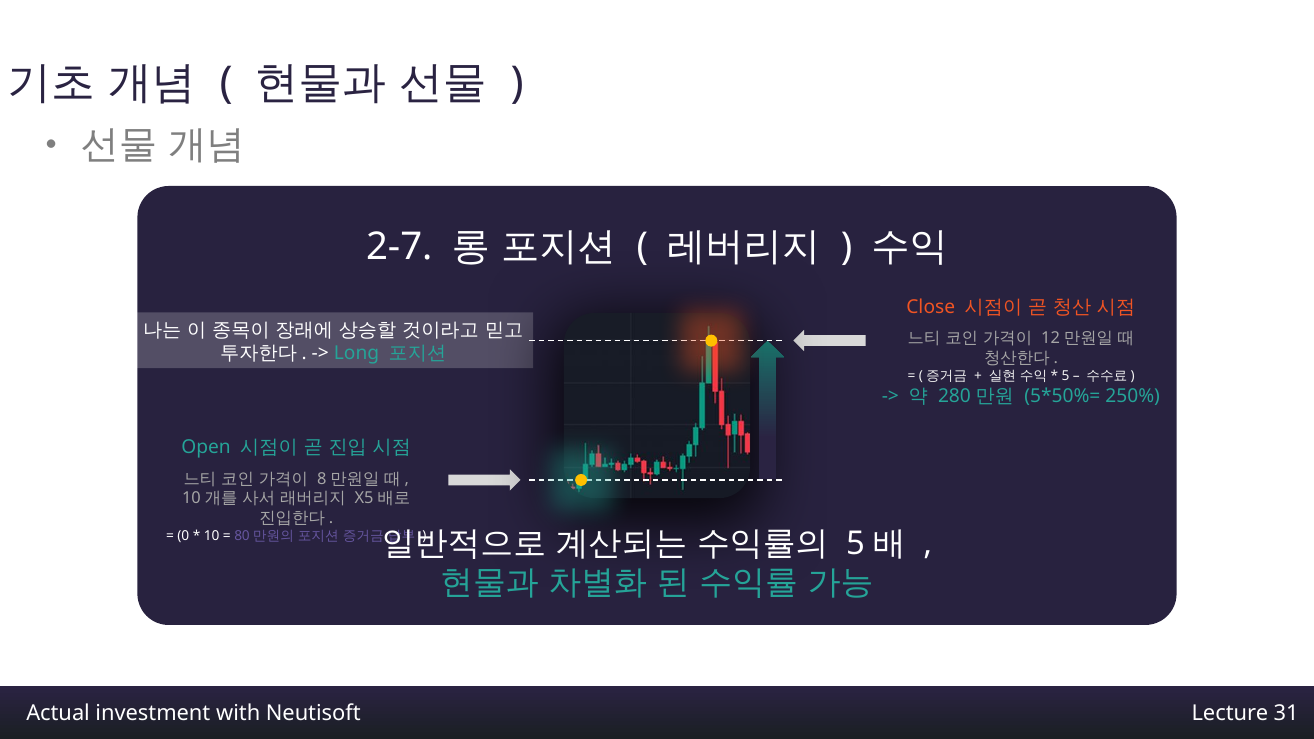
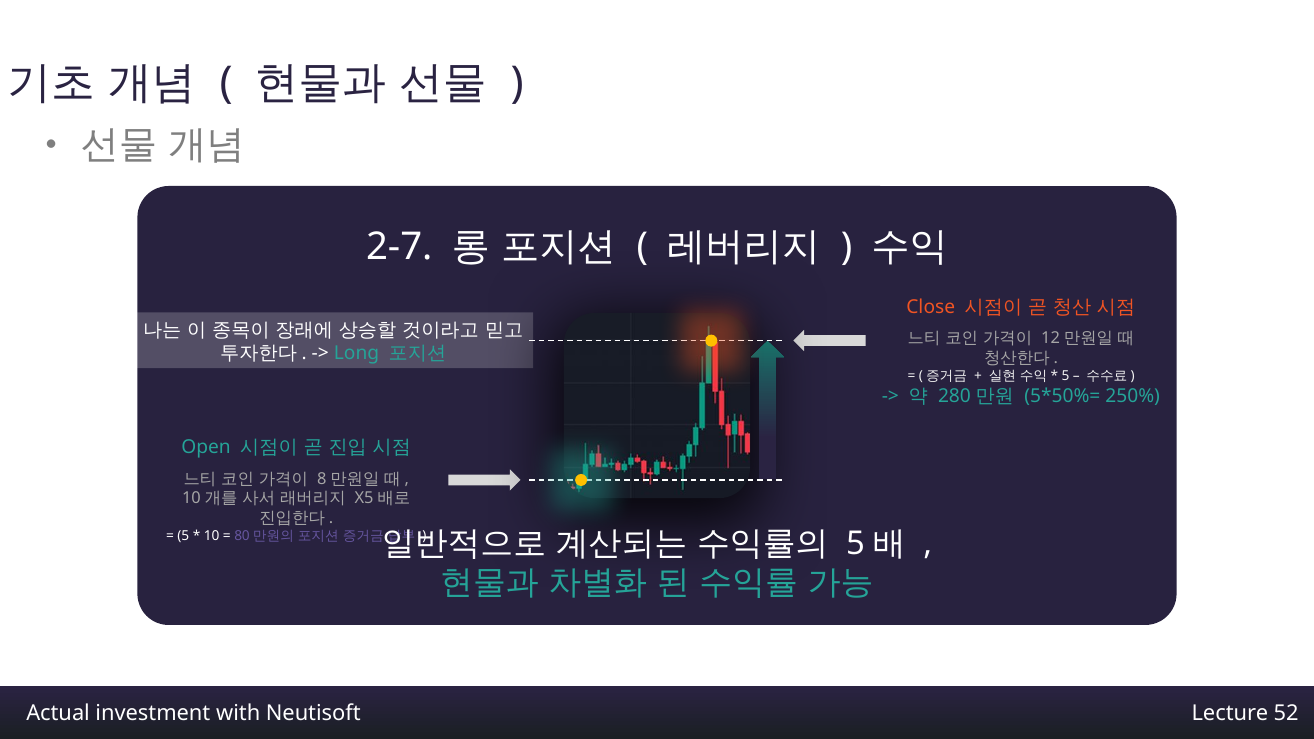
0: 0 -> 5 (183, 536)
31: 31 -> 52 (1286, 714)
